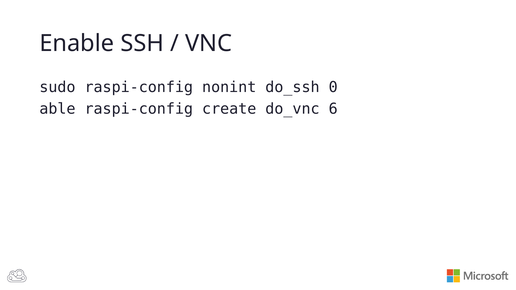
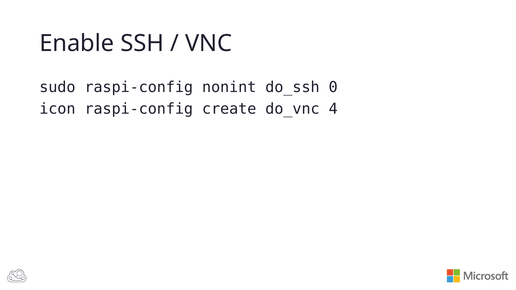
able: able -> icon (57, 109)
6: 6 -> 4 (333, 109)
